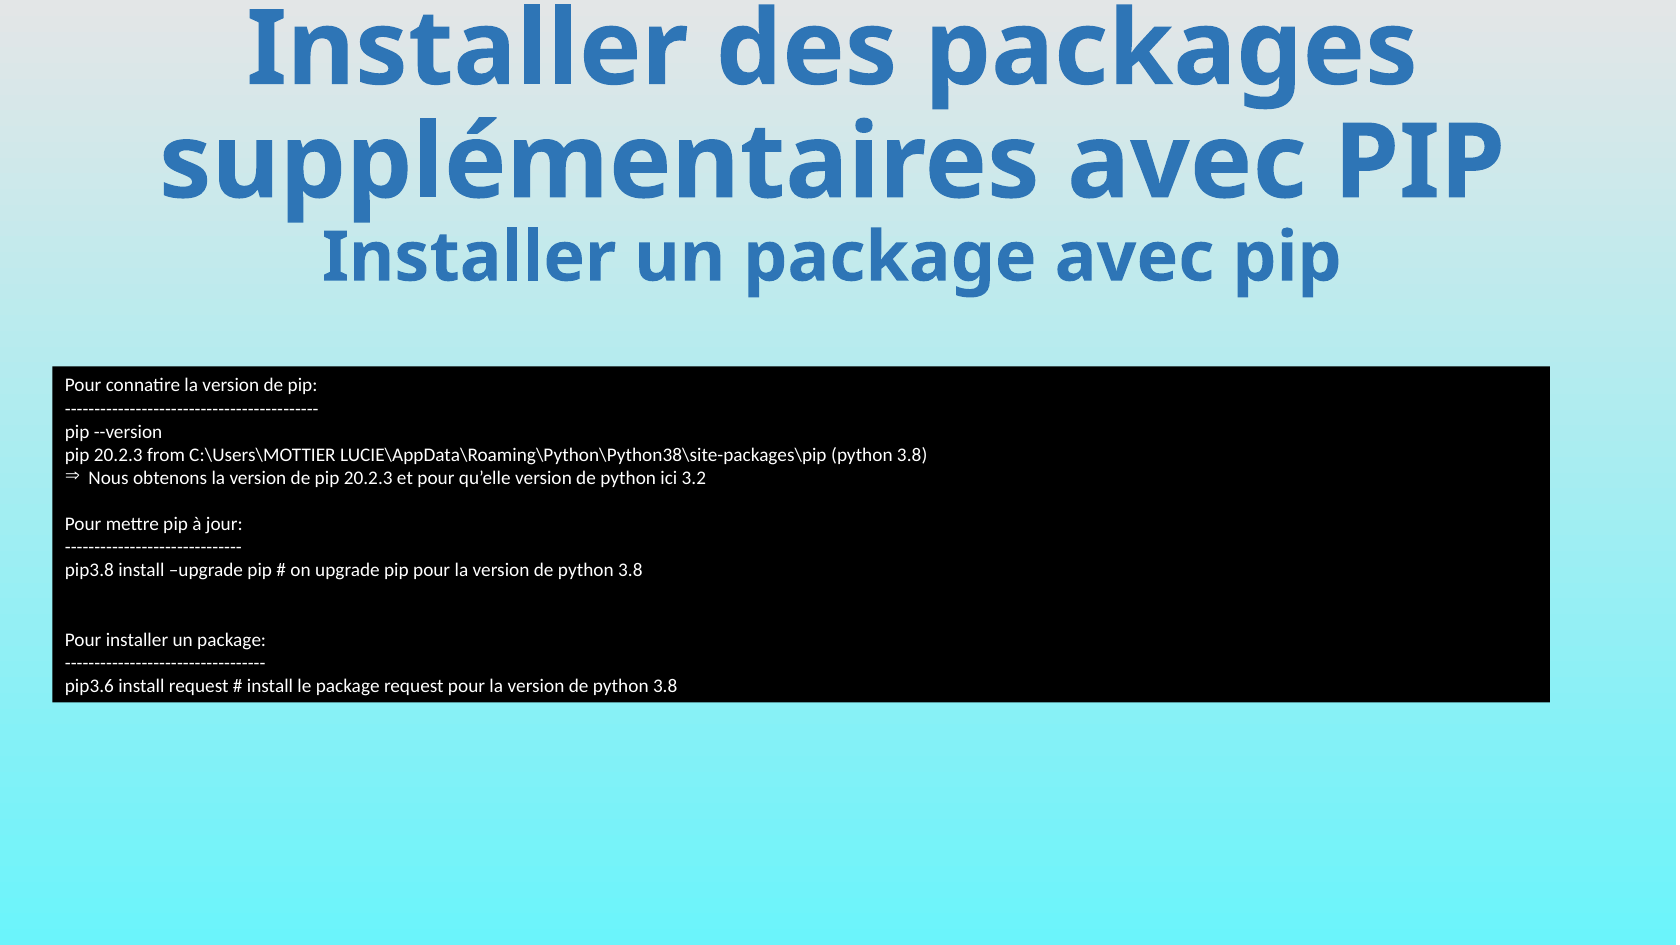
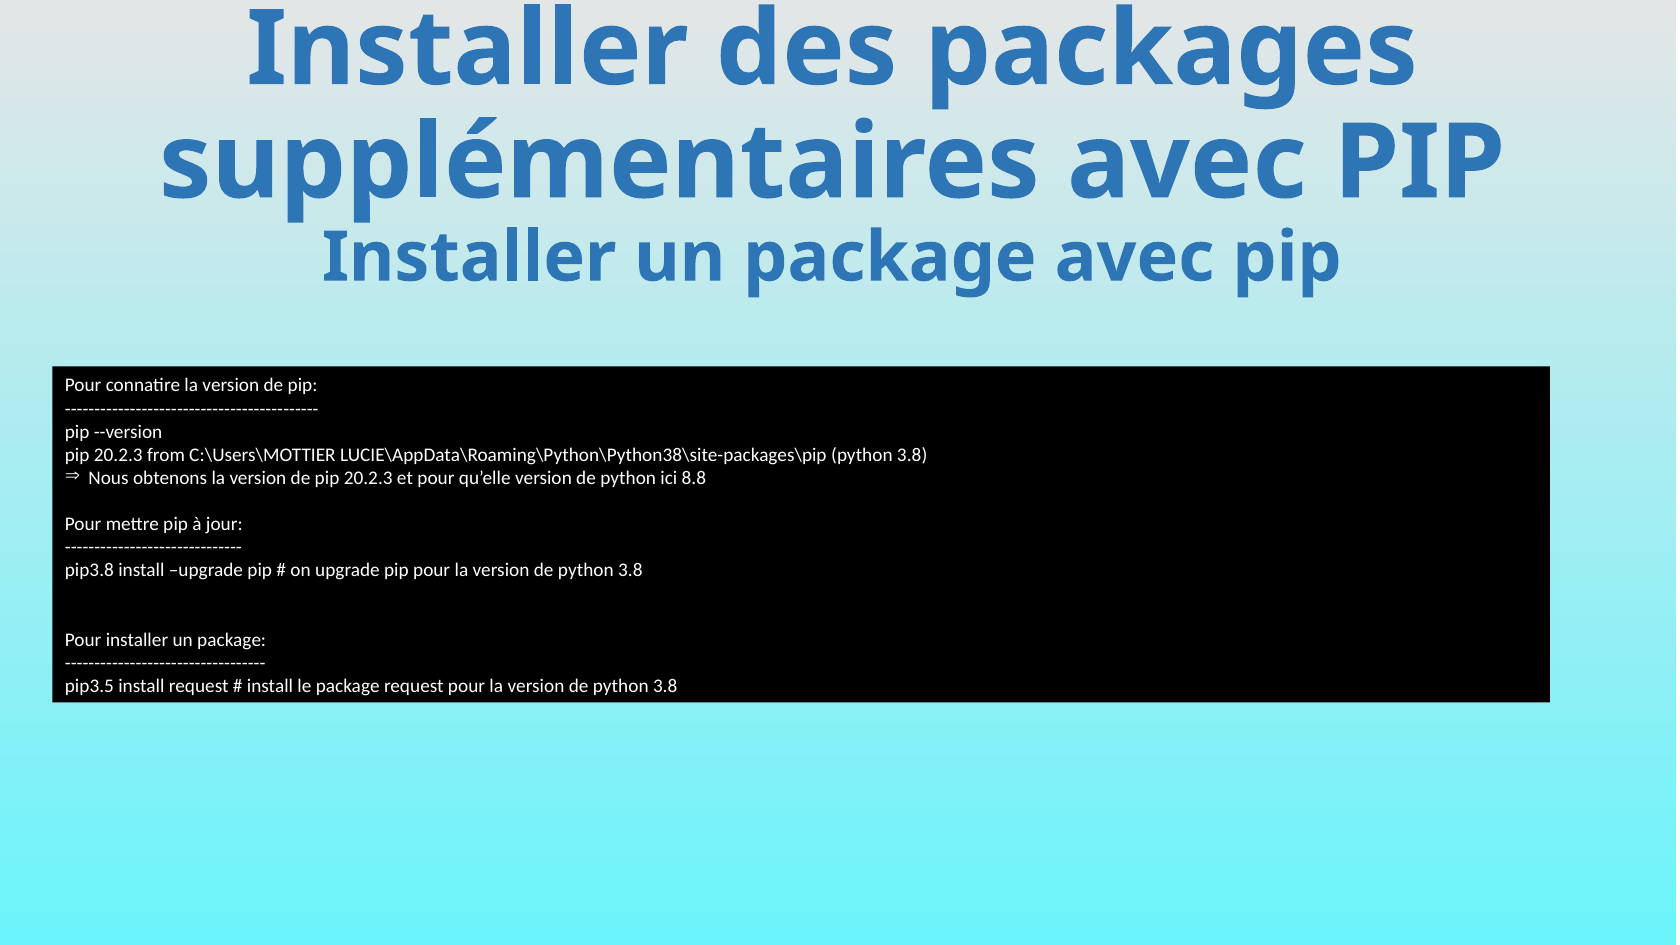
3.2: 3.2 -> 8.8 (694, 478)
pip3.6: pip3.6 -> pip3.5 (89, 686)
